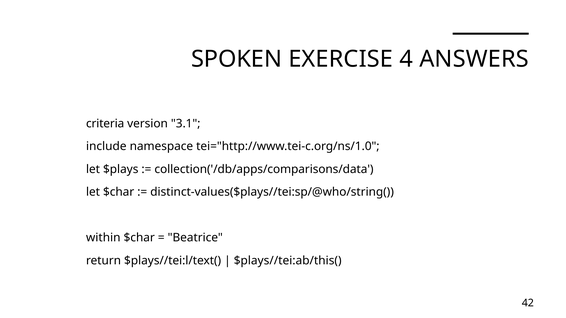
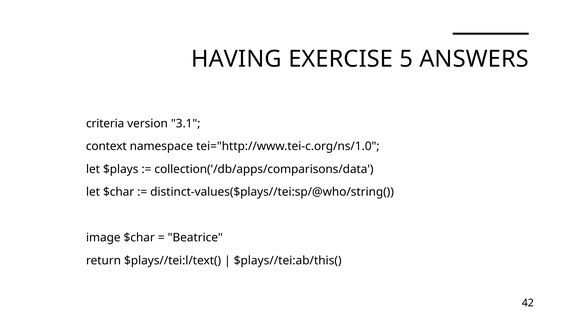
SPOKEN: SPOKEN -> HAVING (236, 59)
4: 4 -> 5 (406, 59)
include: include -> context (106, 147)
within: within -> image (103, 238)
